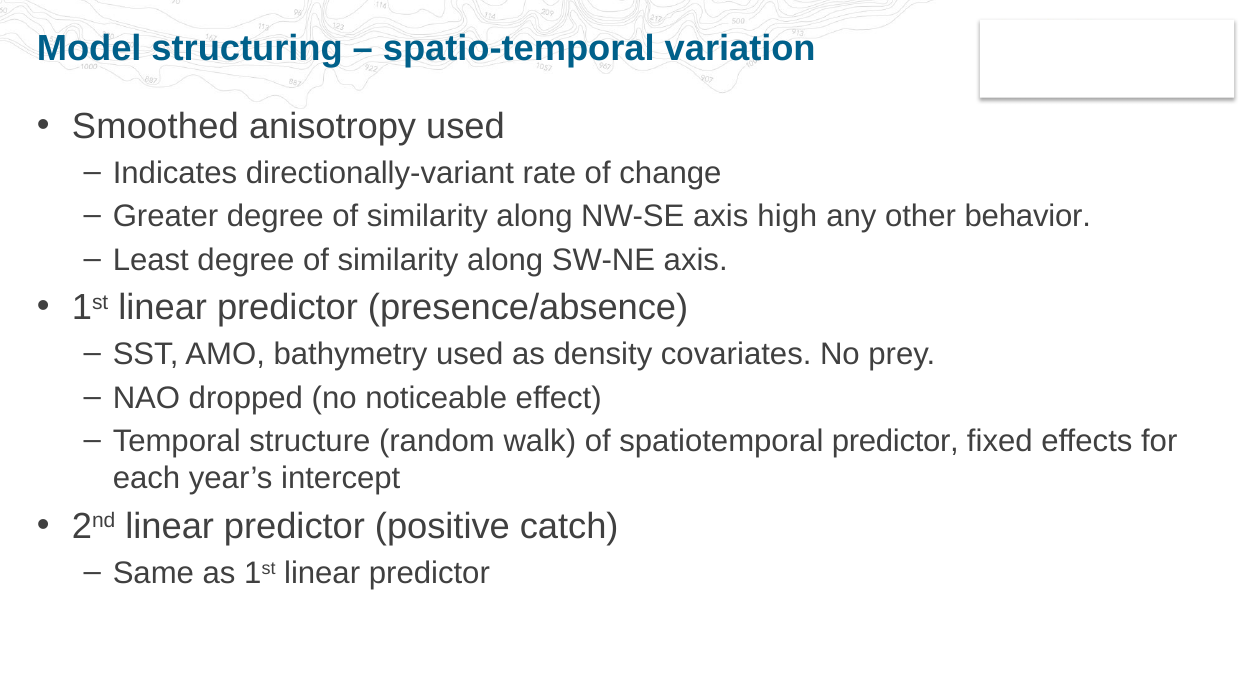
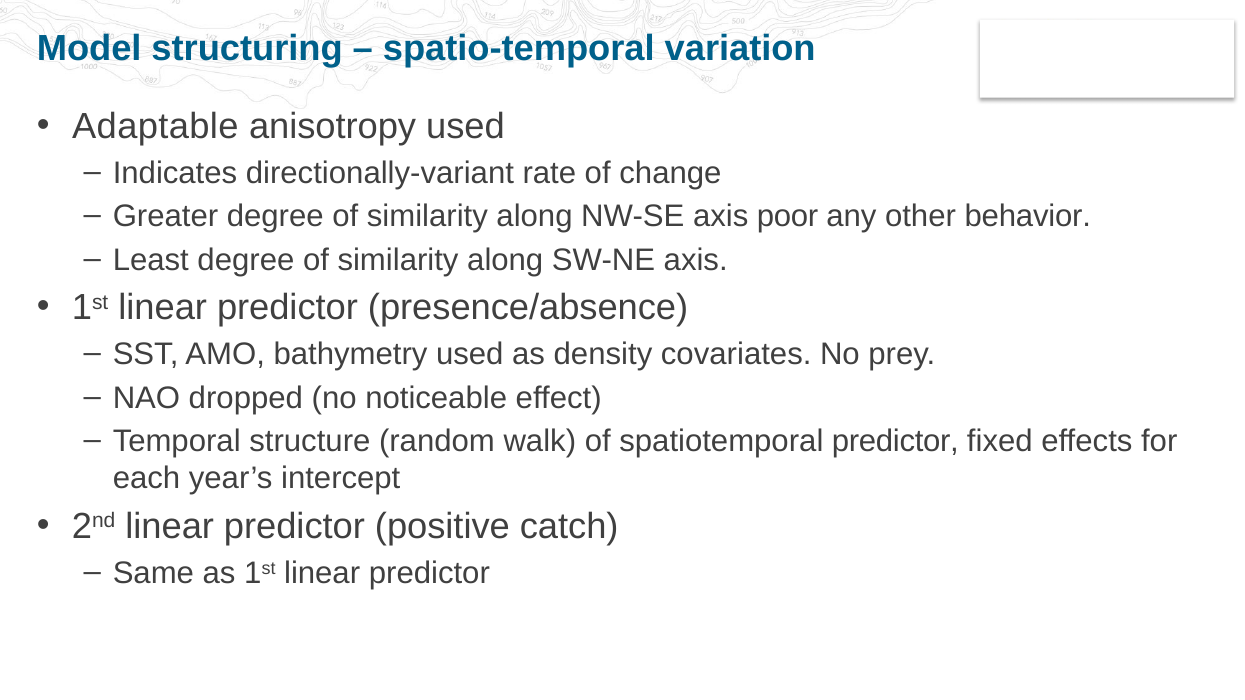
Smoothed: Smoothed -> Adaptable (155, 127)
high: high -> poor (787, 217)
